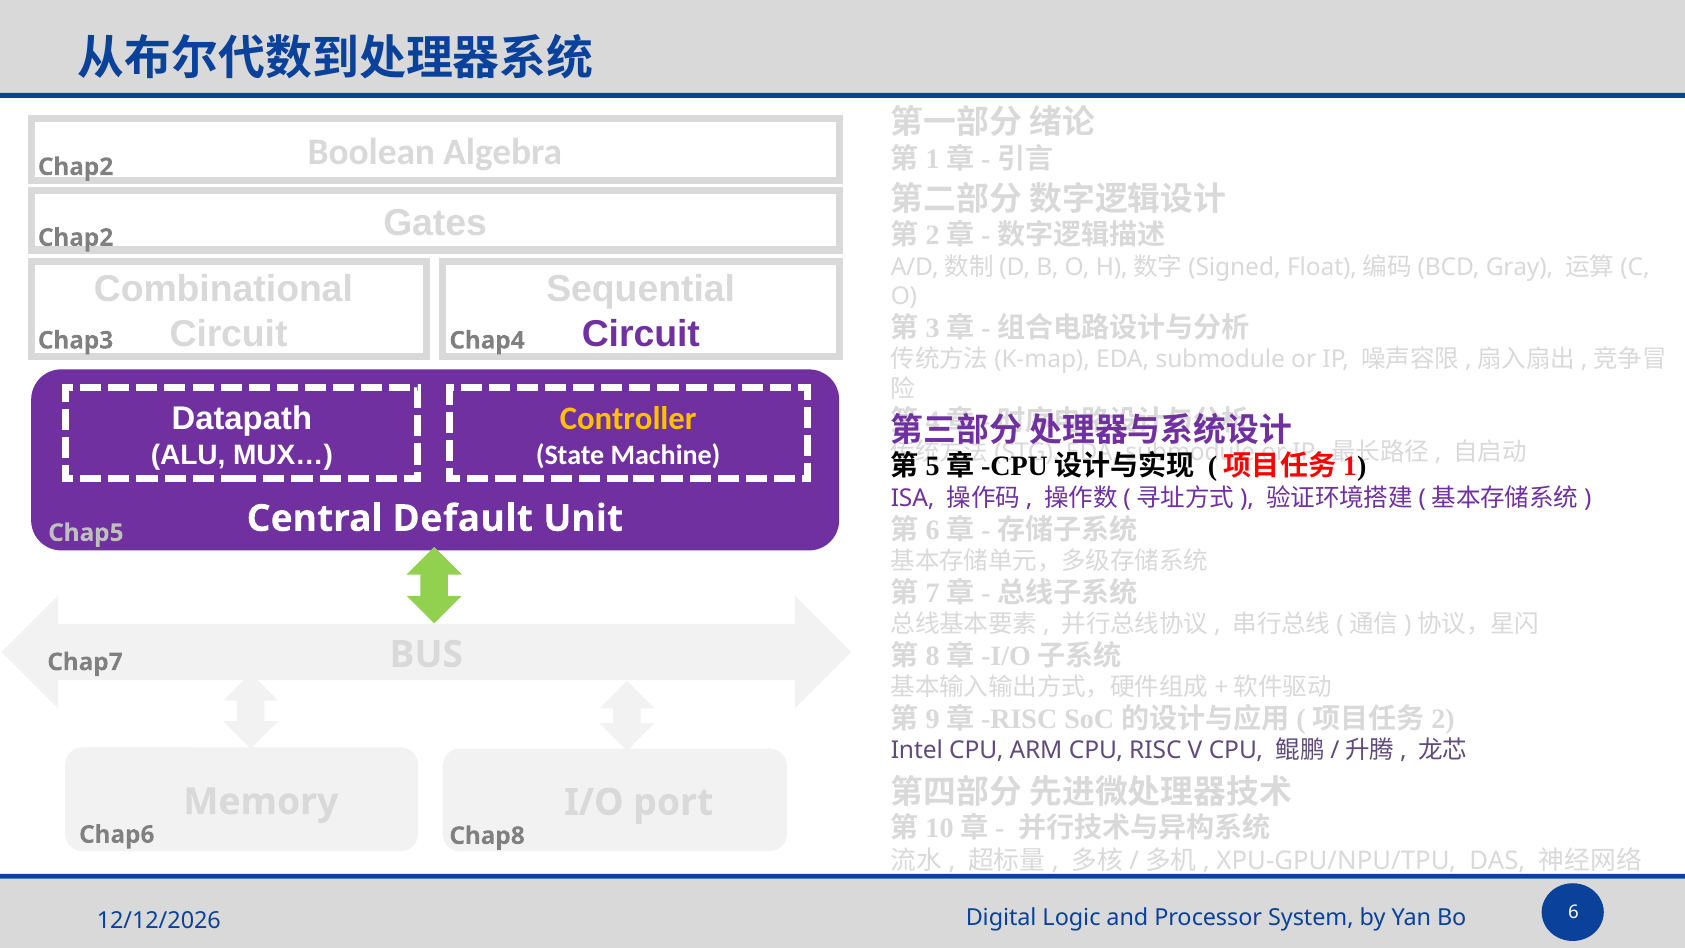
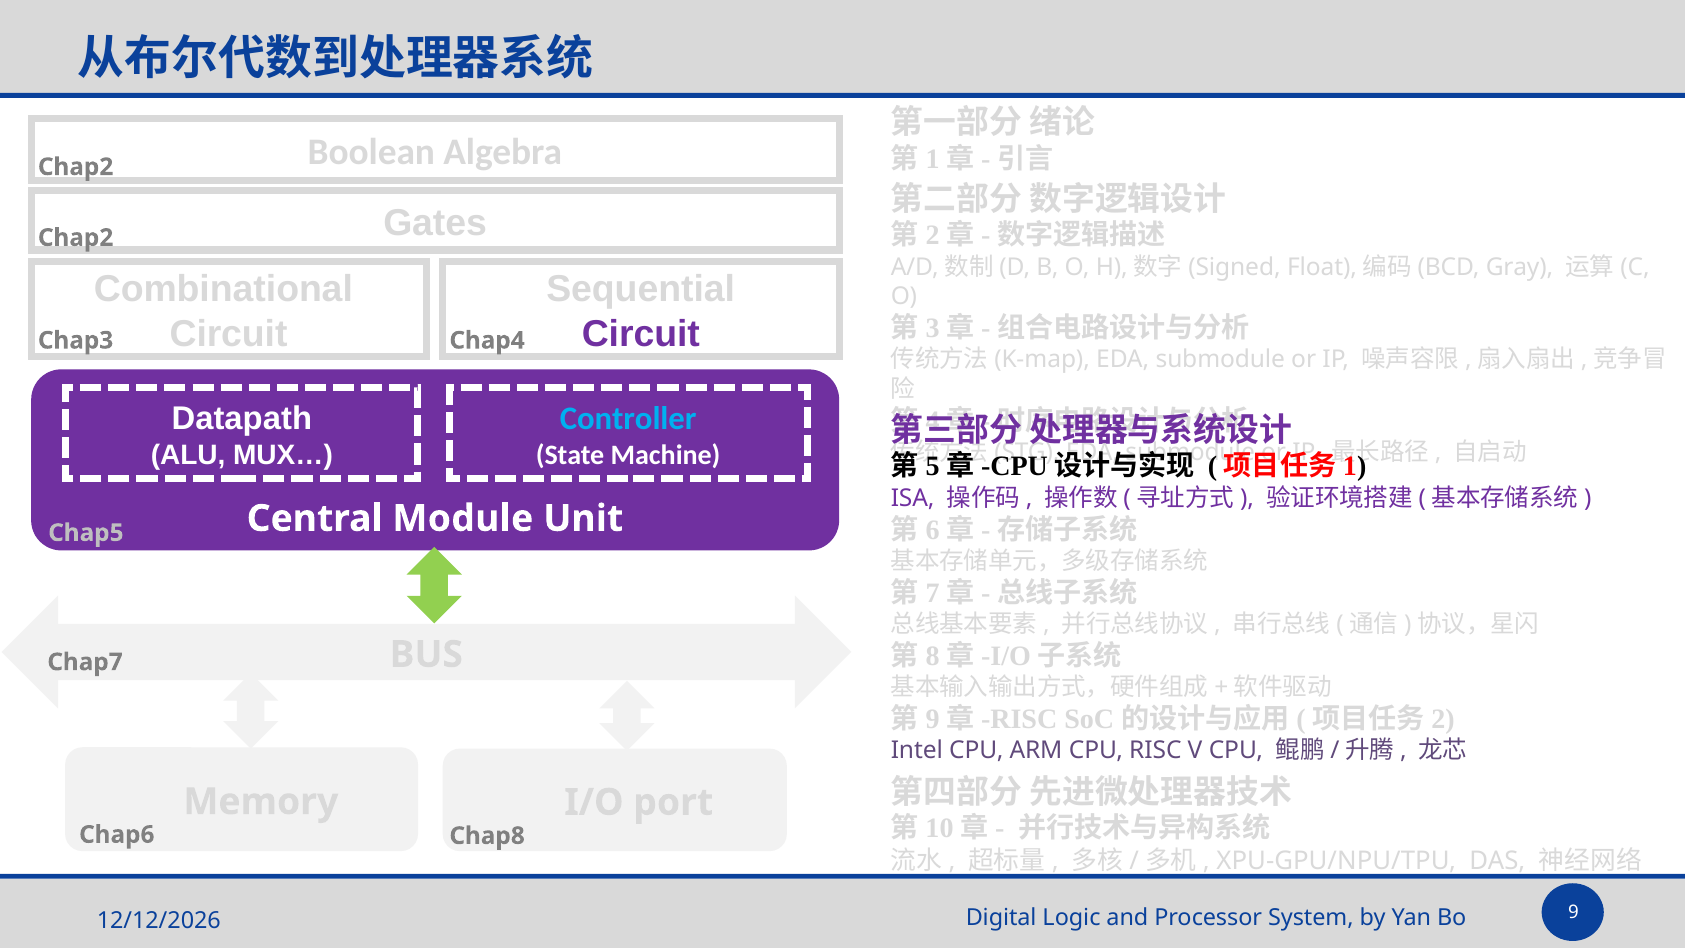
Controller colour: yellow -> light blue (628, 419)
Default: Default -> Module (463, 518)
6: 6 -> 9 (1573, 912)
